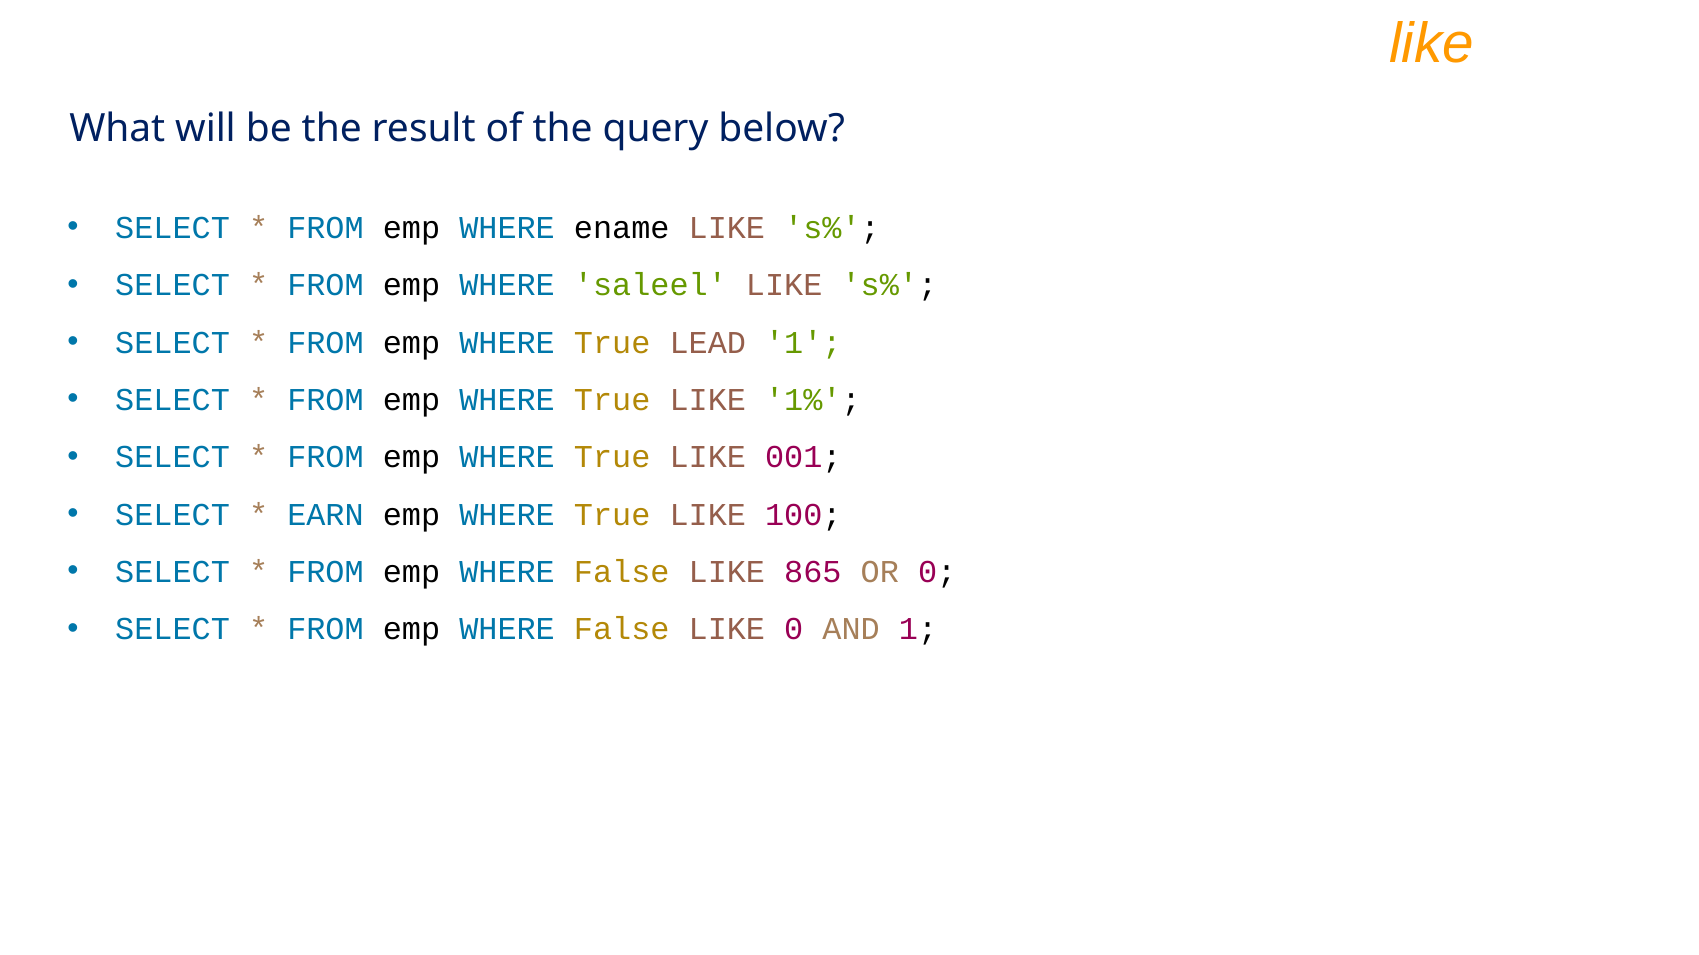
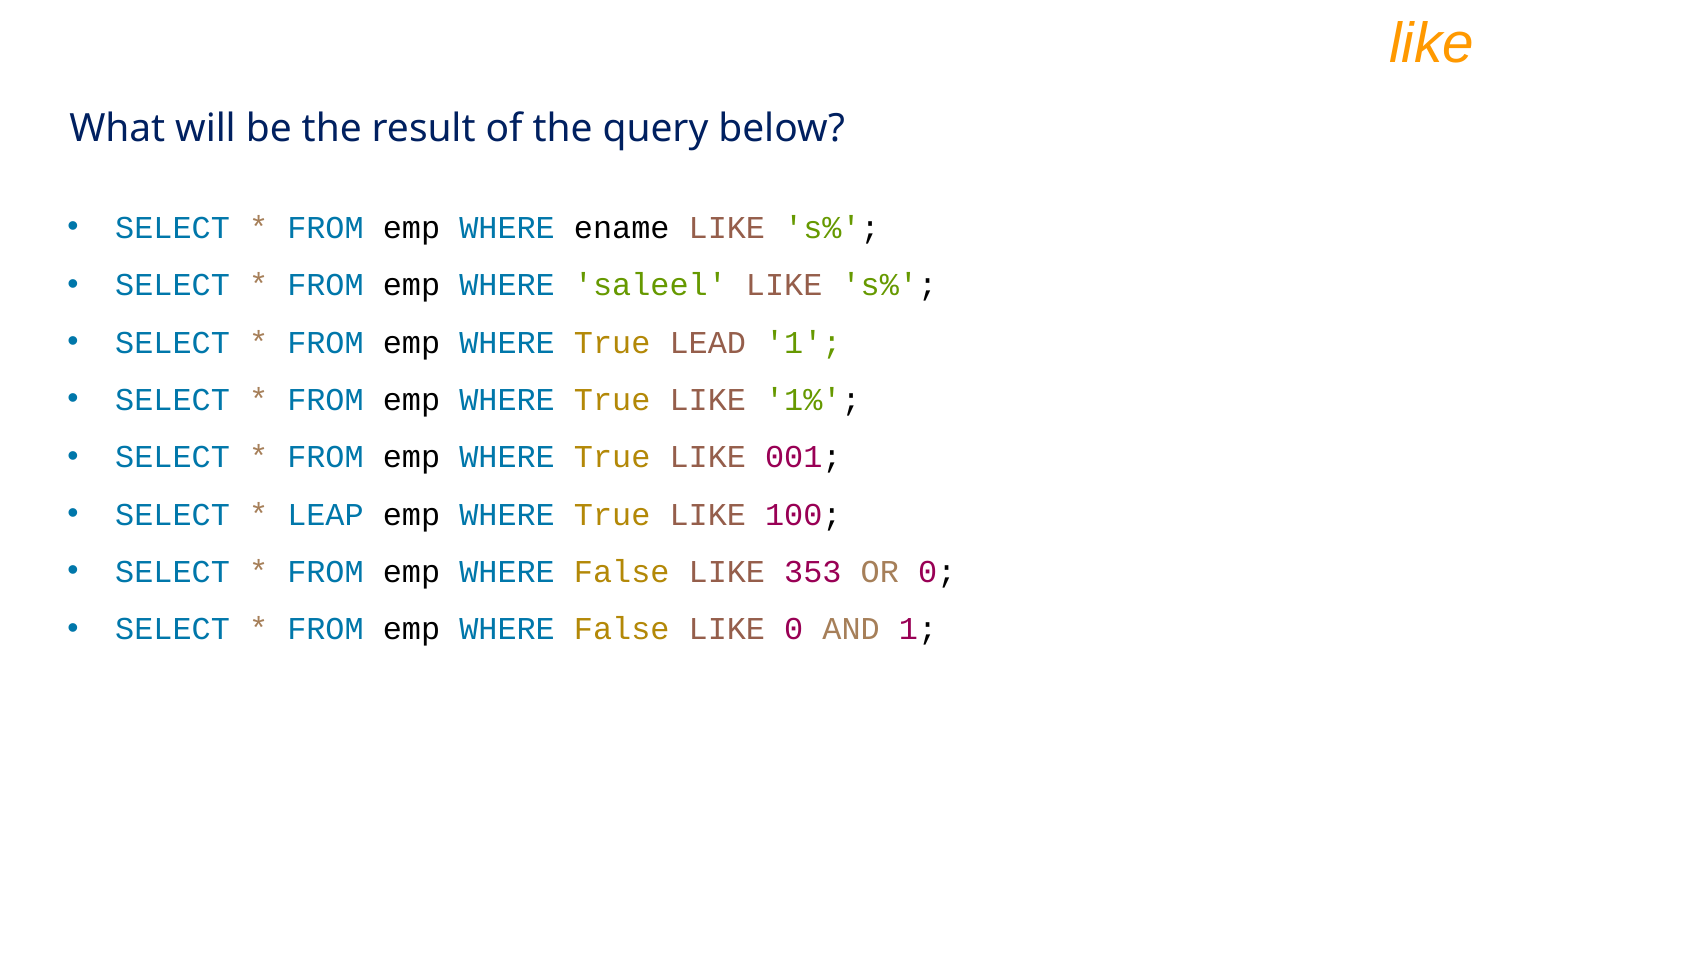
EARN: EARN -> LEAP (325, 515)
865: 865 -> 353 (813, 572)
